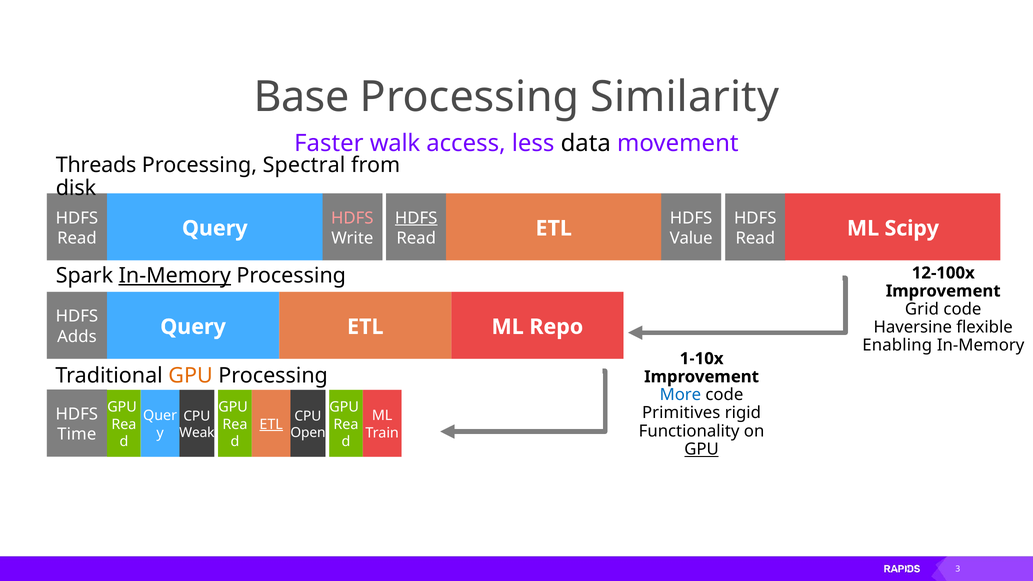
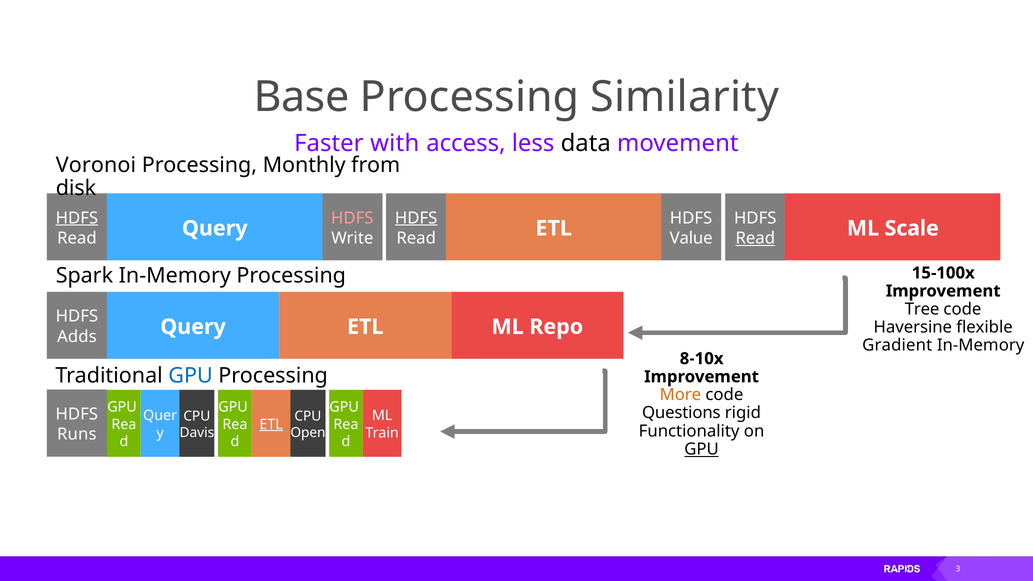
walk: walk -> with (395, 143)
Threads: Threads -> Voronoi (96, 165)
Spectral: Spectral -> Monthly (304, 165)
HDFS underline: none -> present (77, 218)
Scipy: Scipy -> Scale (912, 228)
Read underline: none -> present (755, 238)
In-Memory underline: present -> none (175, 276)
12-100x: 12-100x -> 15-100x (943, 273)
Grid: Grid -> Tree (922, 309)
Enabling: Enabling -> Gradient (897, 345)
1-10x: 1-10x -> 8-10x (702, 359)
GPU colour: orange -> blue (191, 376)
More colour: blue -> orange (680, 395)
Primitives: Primitives -> Questions (681, 413)
Weak: Weak -> Davis (197, 433)
Time: Time -> Runs (77, 434)
